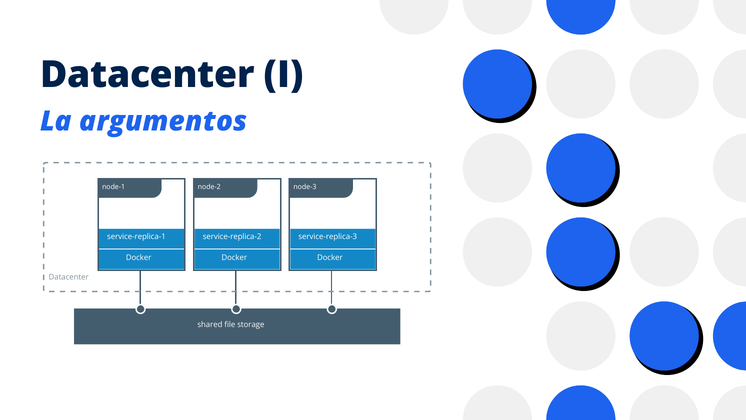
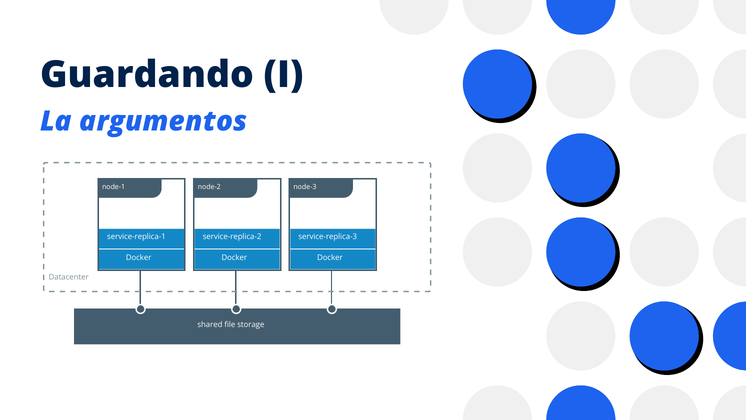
Datacenter: Datacenter -> Guardando (147, 75)
